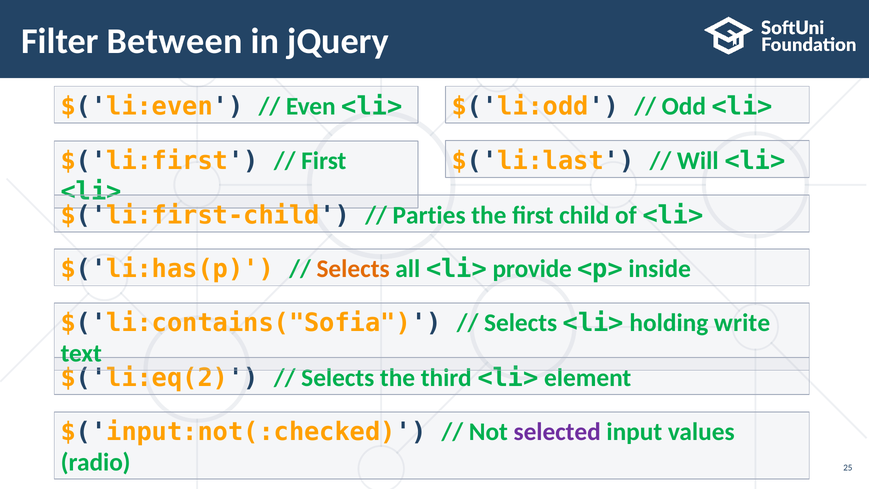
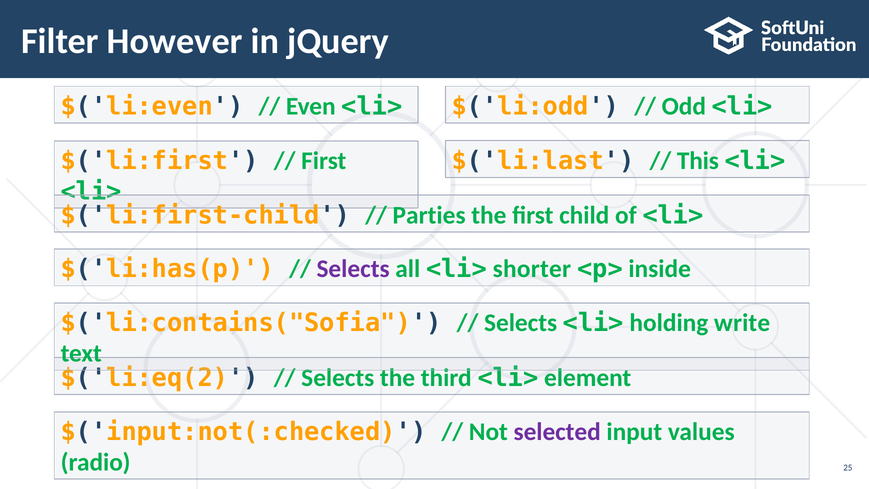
Between: Between -> However (175, 41)
Will: Will -> This (698, 161)
Selects colour: orange -> purple (353, 269)
provide: provide -> shorter (532, 269)
